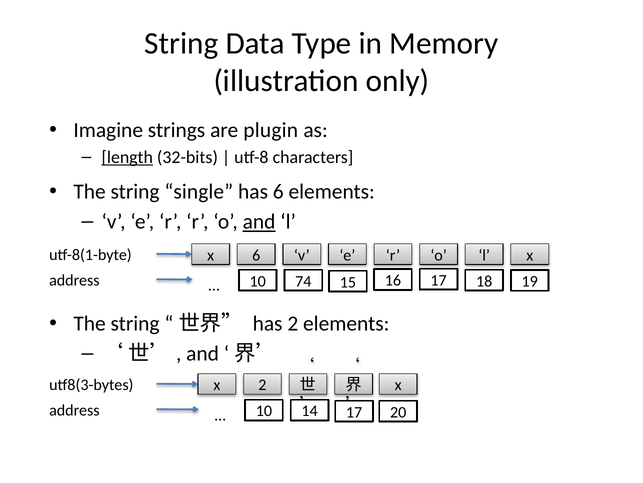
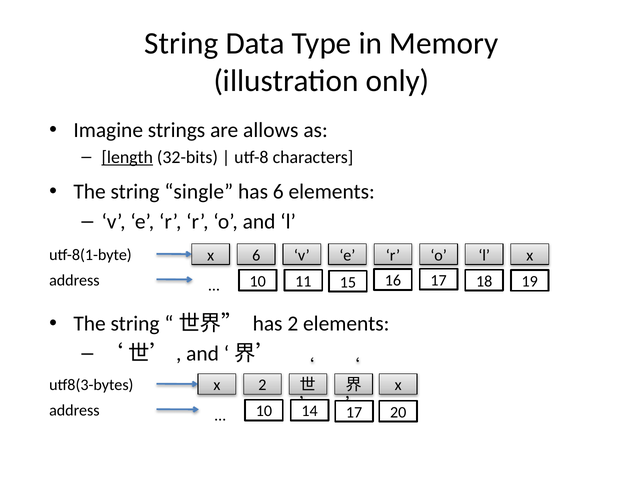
plugin: plugin -> allows (271, 130)
and underline: present -> none (259, 222)
74: 74 -> 11 (303, 281)
